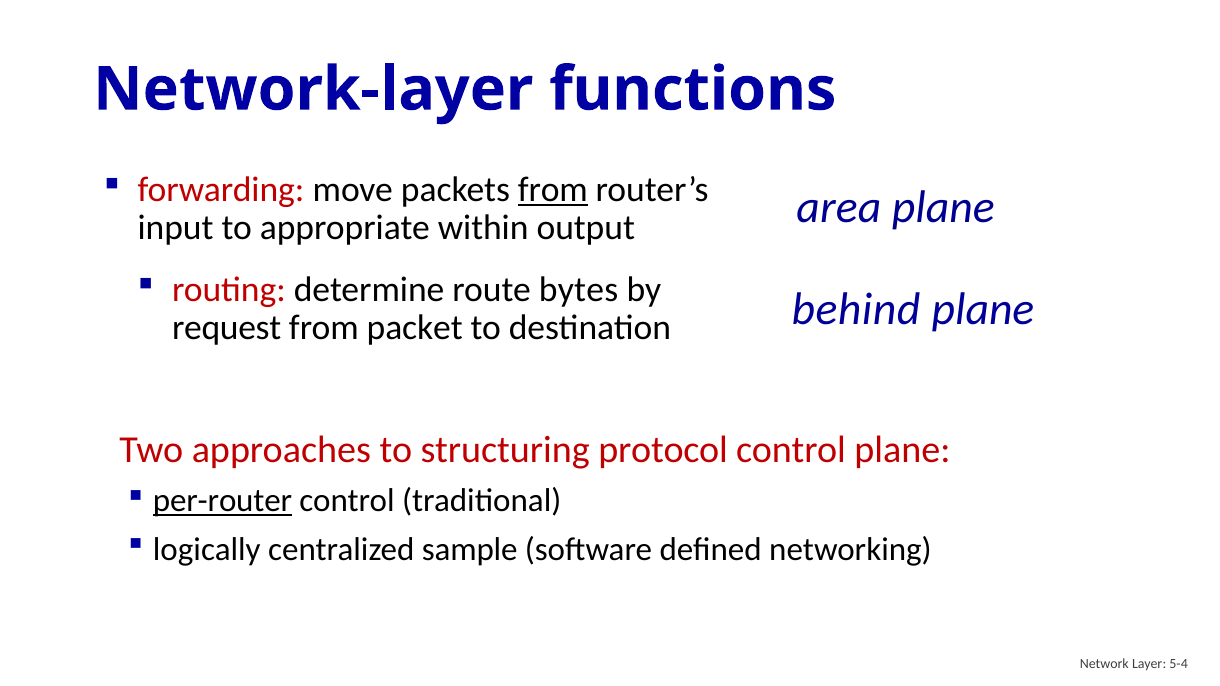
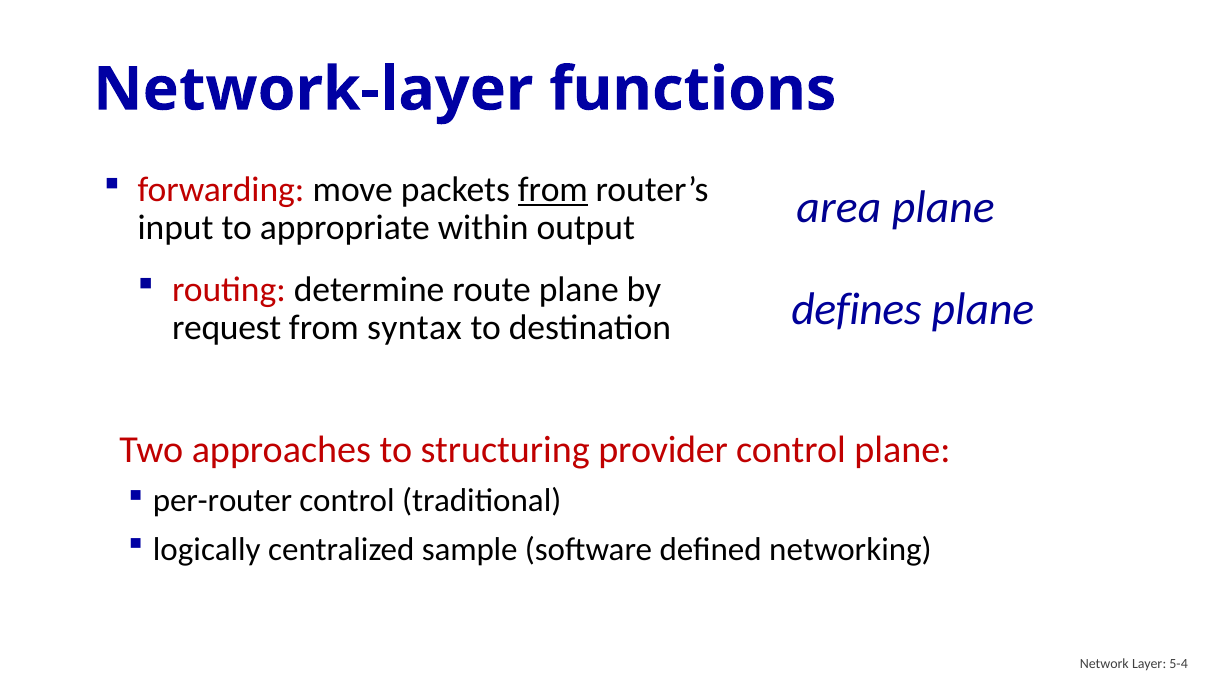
route bytes: bytes -> plane (579, 290)
behind: behind -> defines (856, 310)
packet: packet -> syntax (414, 328)
protocol: protocol -> provider (663, 450)
per-router underline: present -> none (223, 501)
